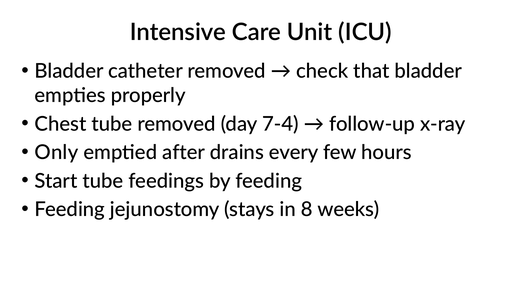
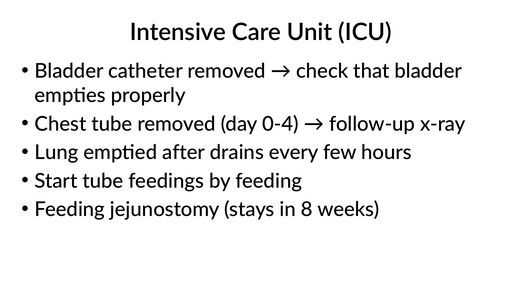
7-4: 7-4 -> 0-4 (280, 124)
Only: Only -> Lung (56, 153)
